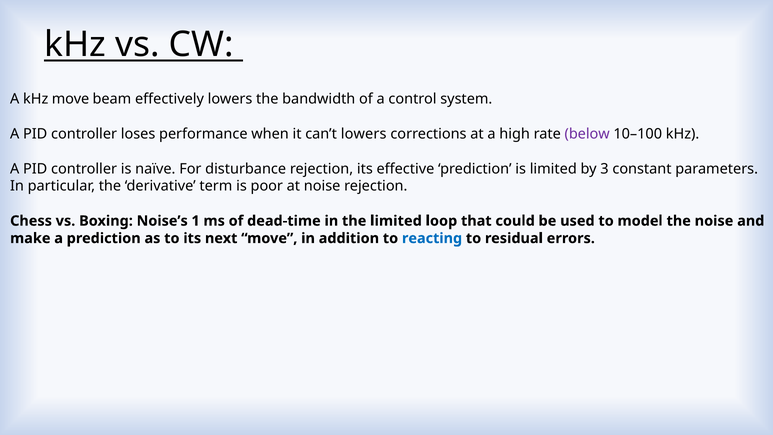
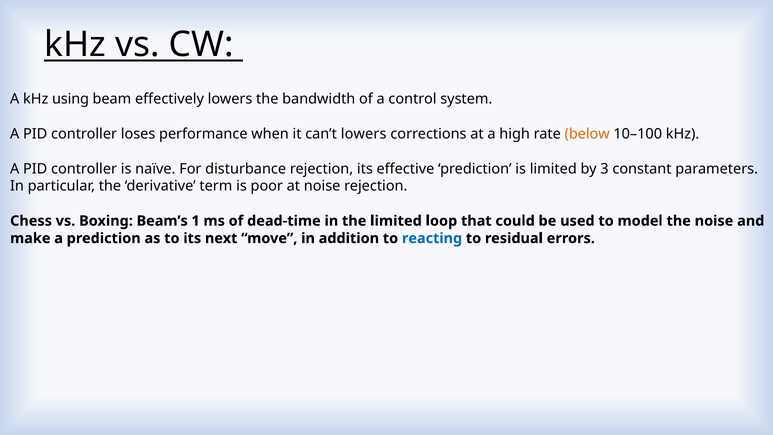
kHz move: move -> using (71, 99)
below colour: purple -> orange (587, 134)
Noise’s: Noise’s -> Beam’s (162, 221)
